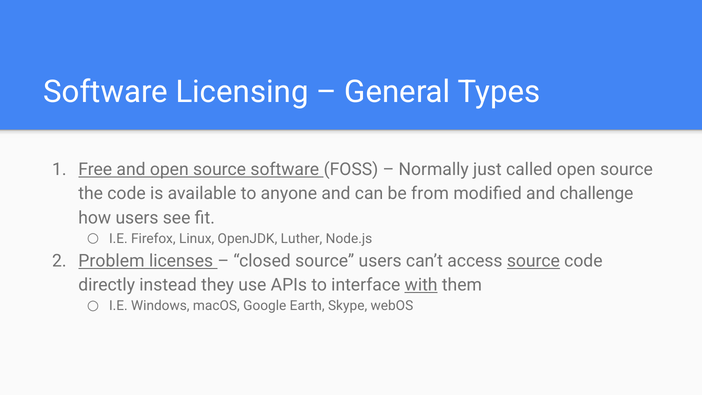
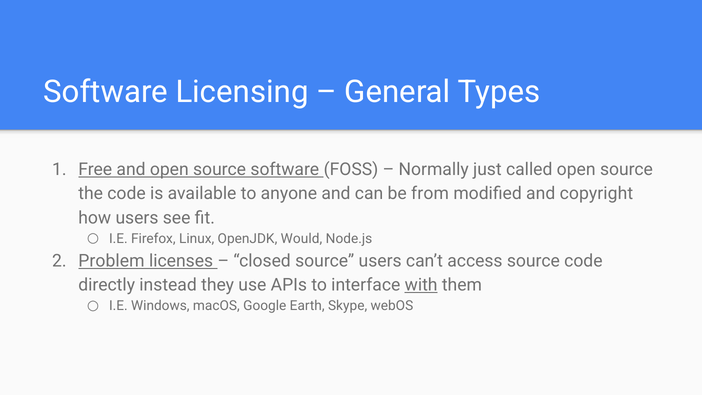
challenge: challenge -> copyright (596, 193)
Luther: Luther -> Would (301, 239)
source underline: present -> none (533, 261)
